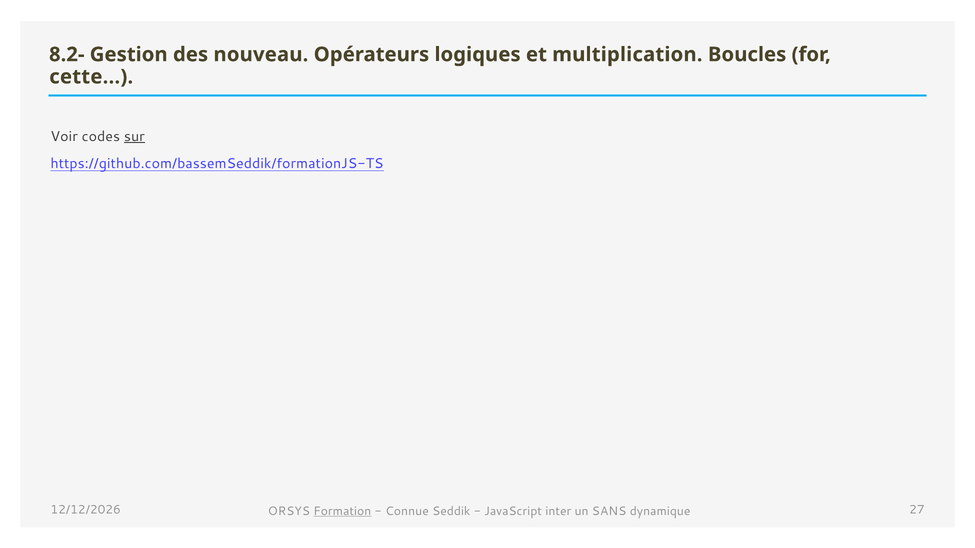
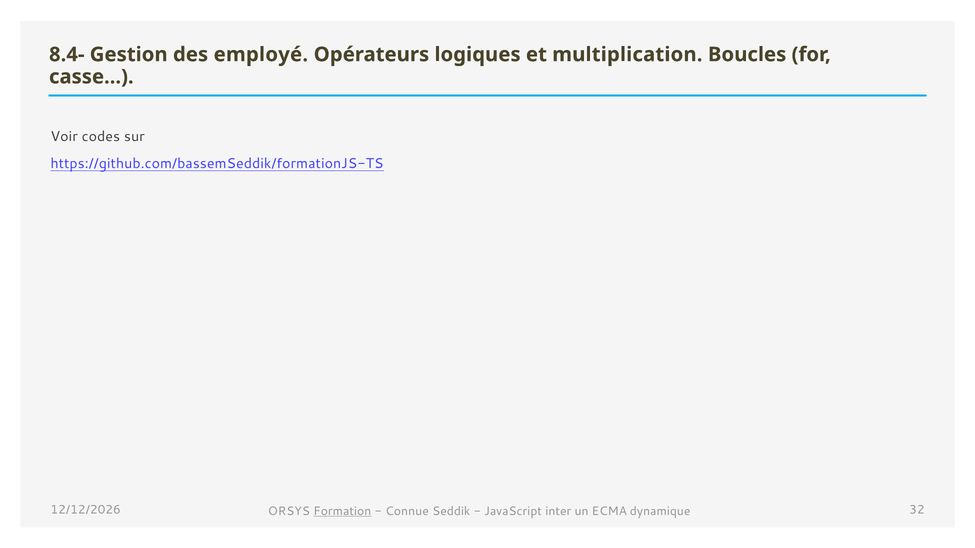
8.2-: 8.2- -> 8.4- (67, 55)
nouveau: nouveau -> employé (261, 55)
cette: cette -> casse (91, 77)
sur underline: present -> none (134, 137)
SANS: SANS -> ECMA (609, 512)
27: 27 -> 32 (917, 510)
